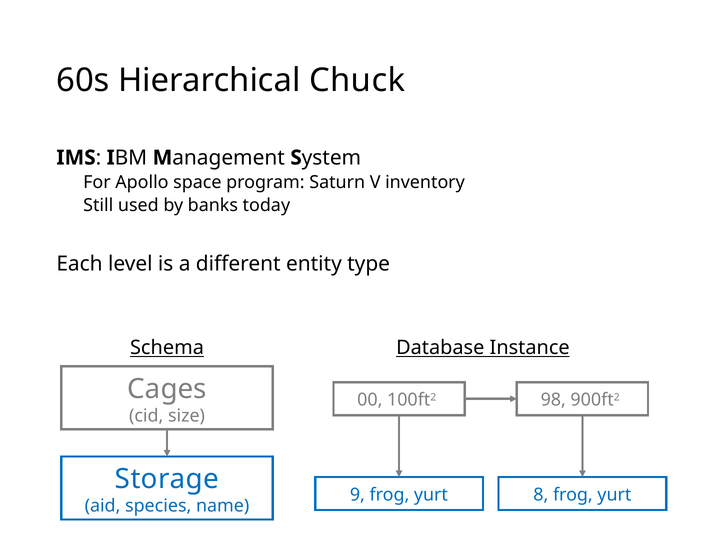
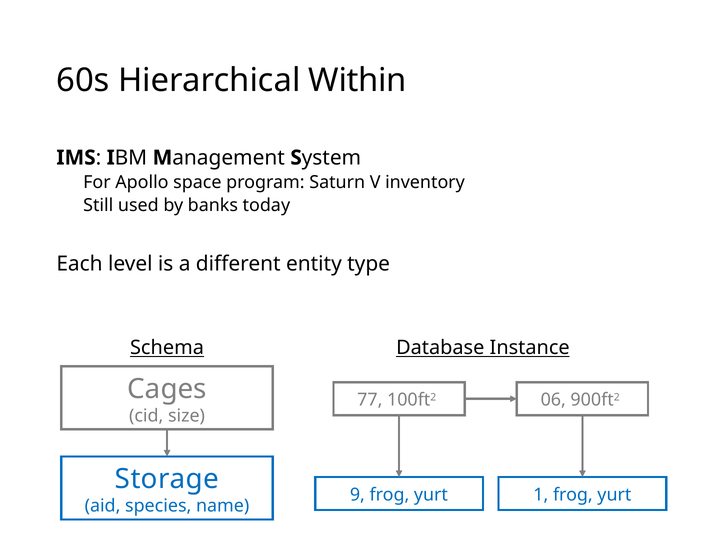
Chuck: Chuck -> Within (357, 80)
00: 00 -> 77 (370, 400)
98: 98 -> 06 (553, 400)
8: 8 -> 1 (541, 495)
